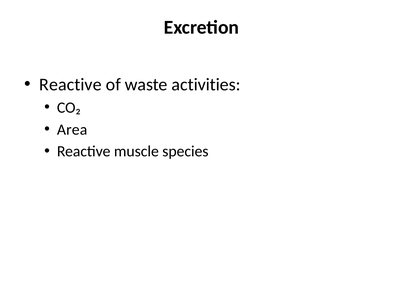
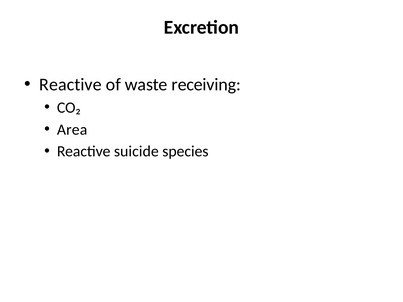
activities: activities -> receiving (206, 85)
muscle: muscle -> suicide (136, 152)
